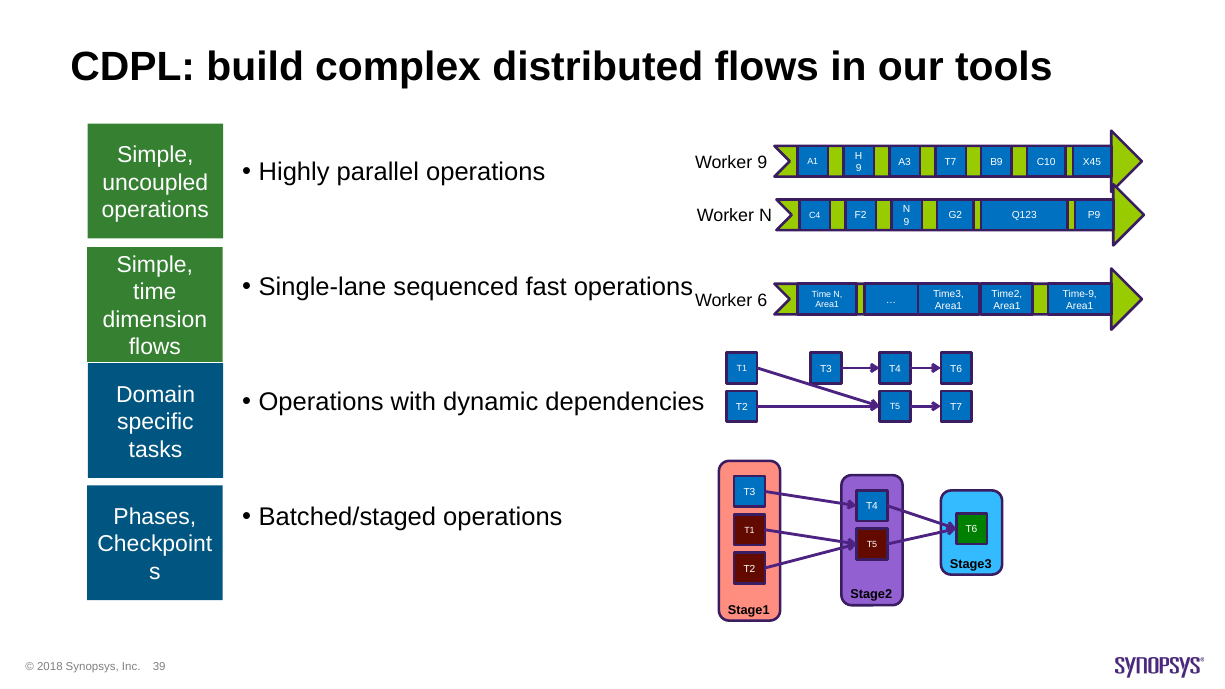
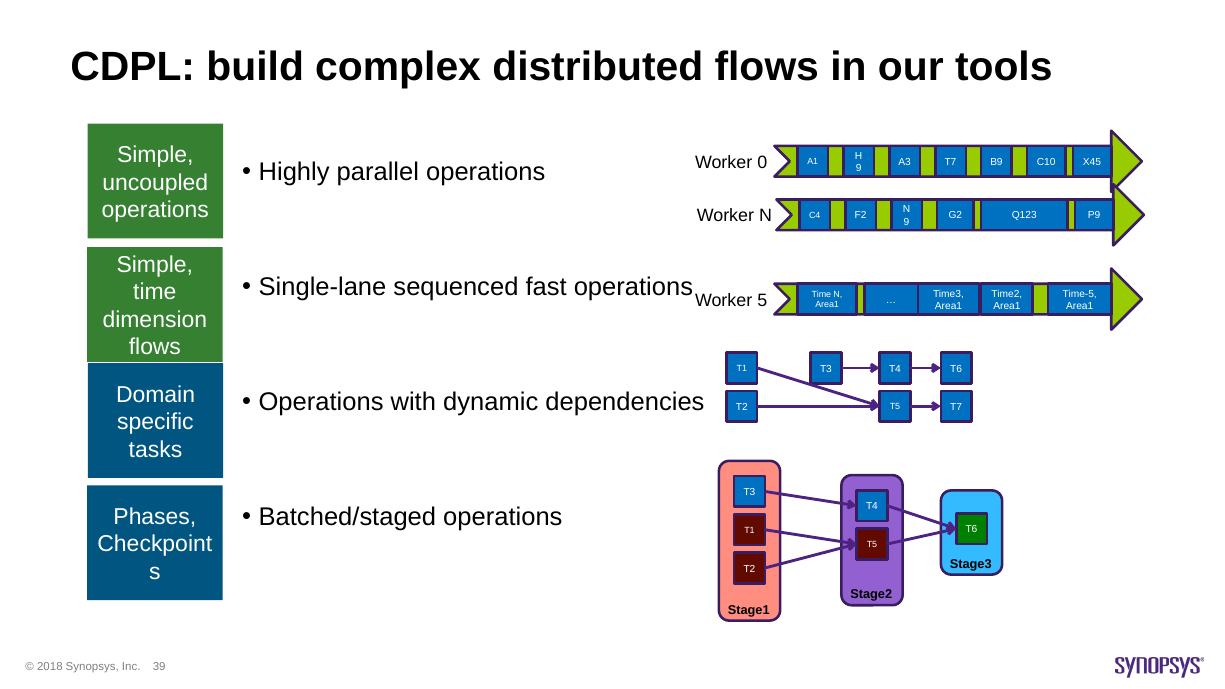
Worker 9: 9 -> 0 (762, 162)
Time-9: Time-9 -> Time-5 (1080, 294)
6: 6 -> 5 (762, 300)
